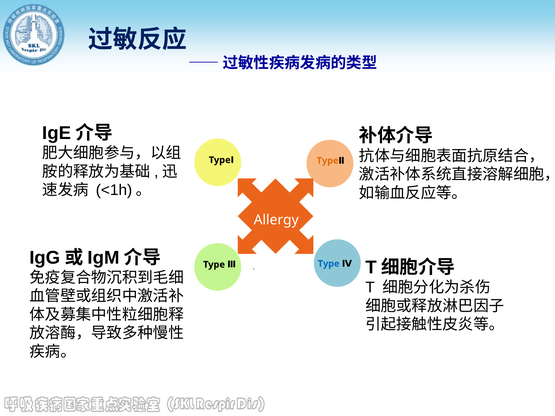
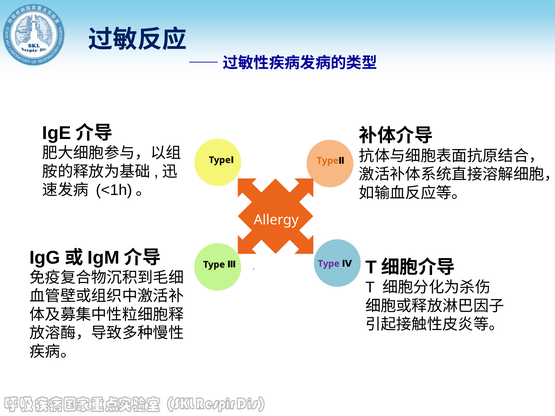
Type colour: blue -> purple (329, 264)
